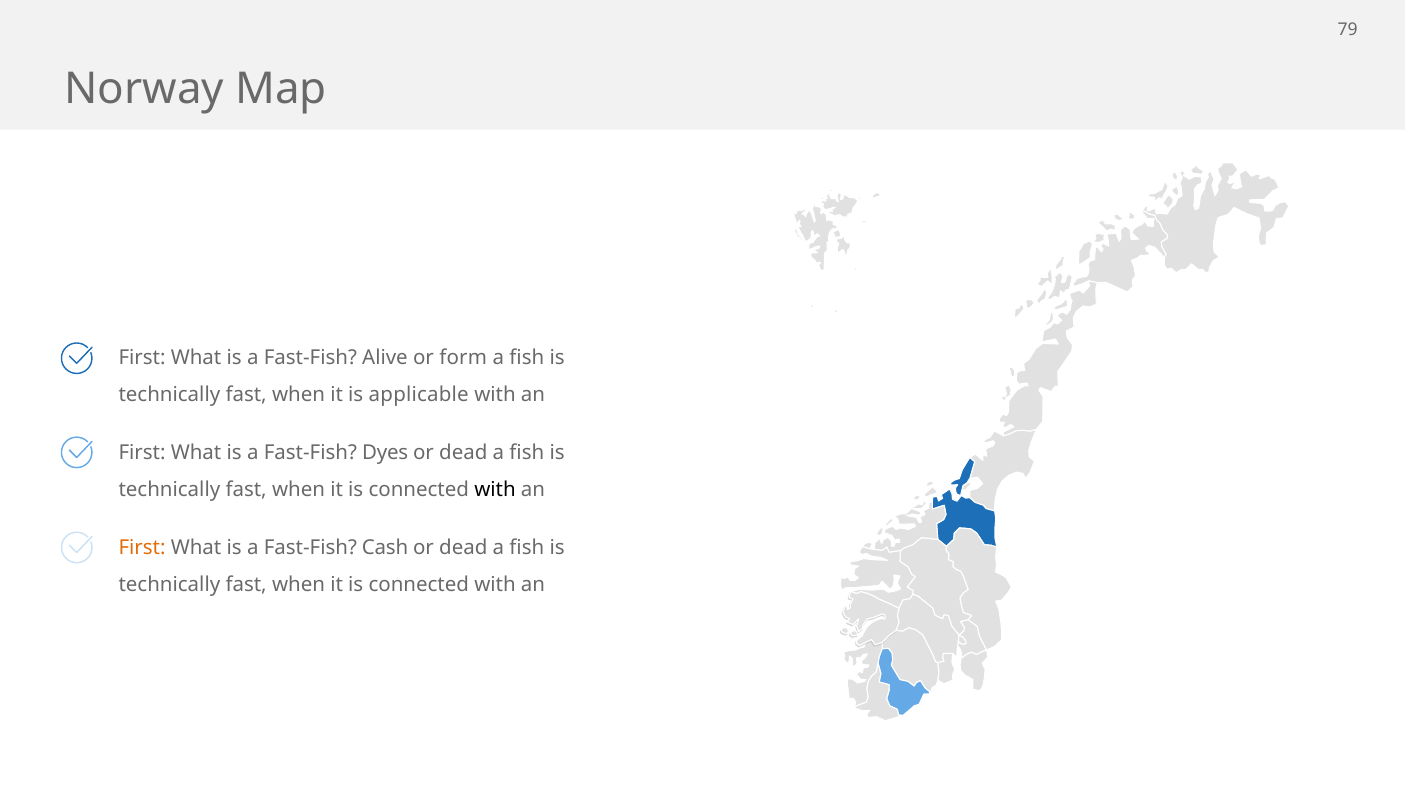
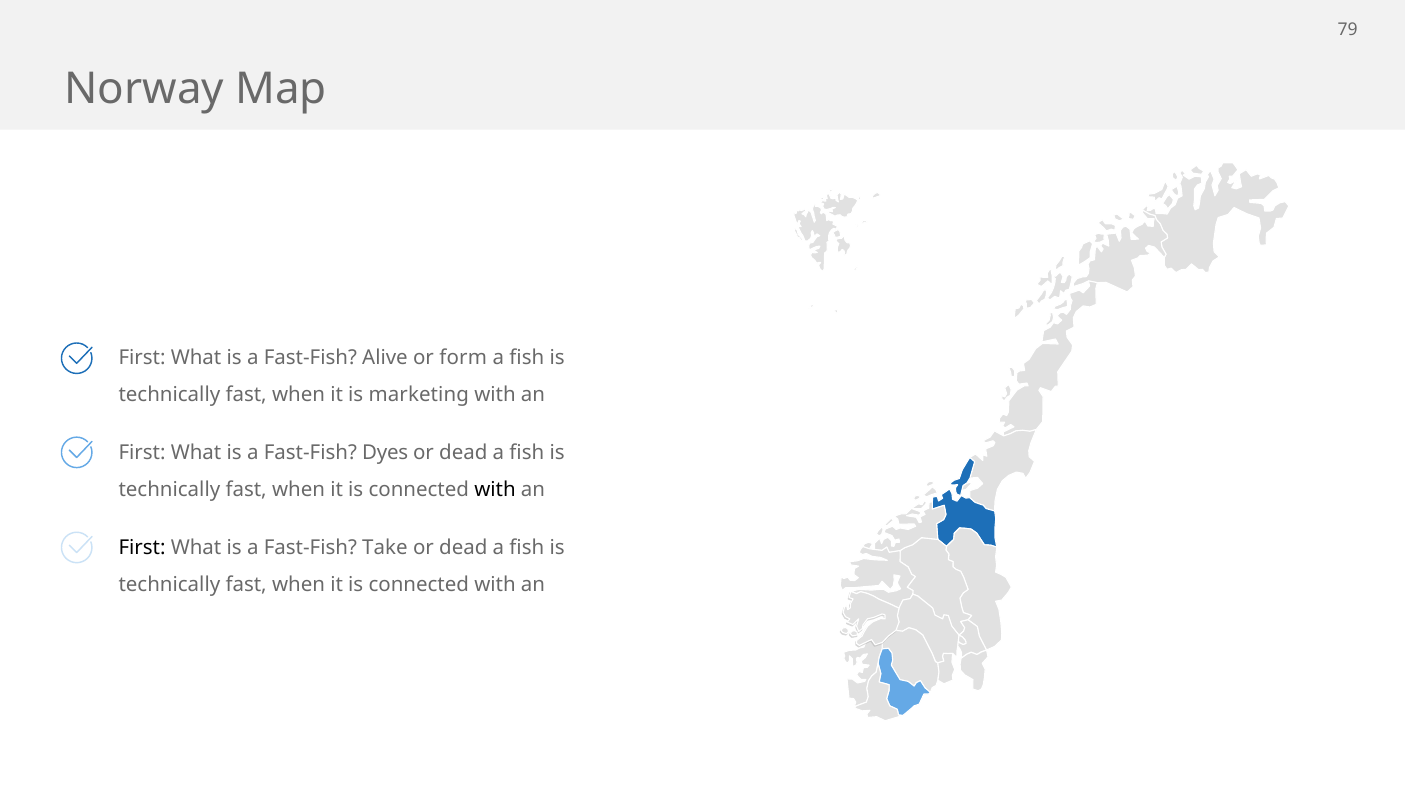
applicable: applicable -> marketing (419, 395)
First colour: orange -> black (142, 548)
Cash: Cash -> Take (385, 548)
